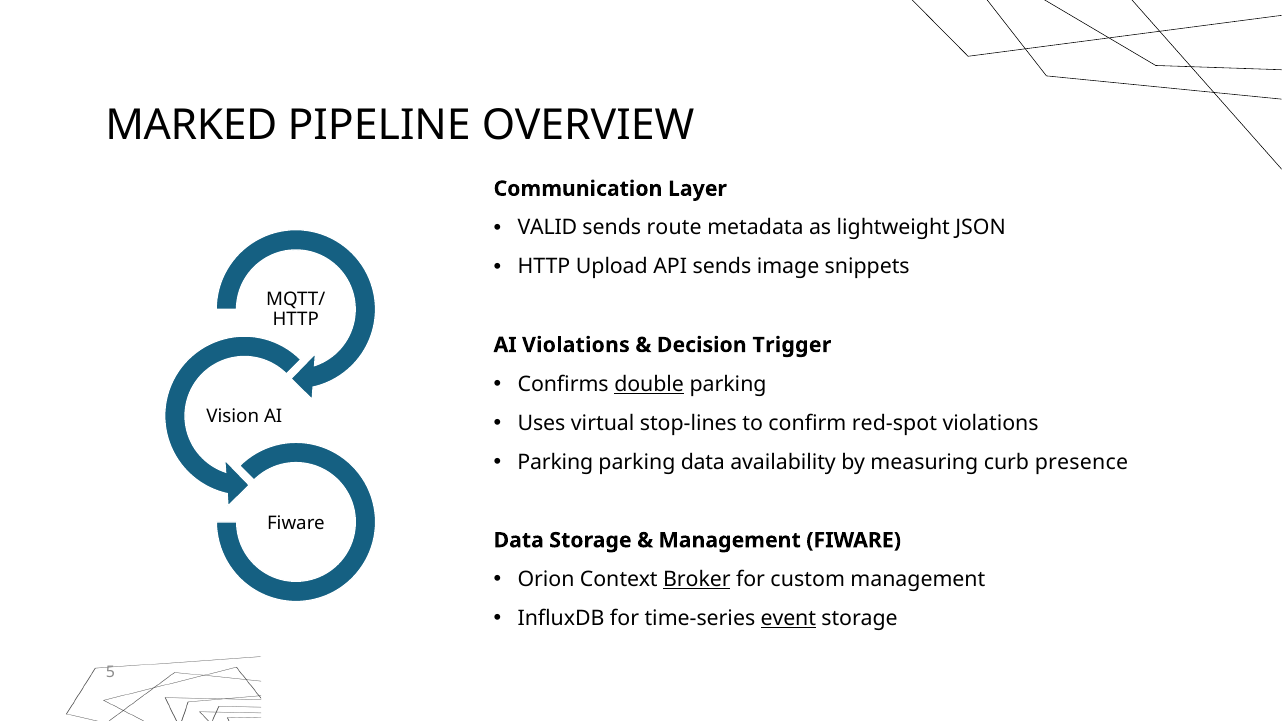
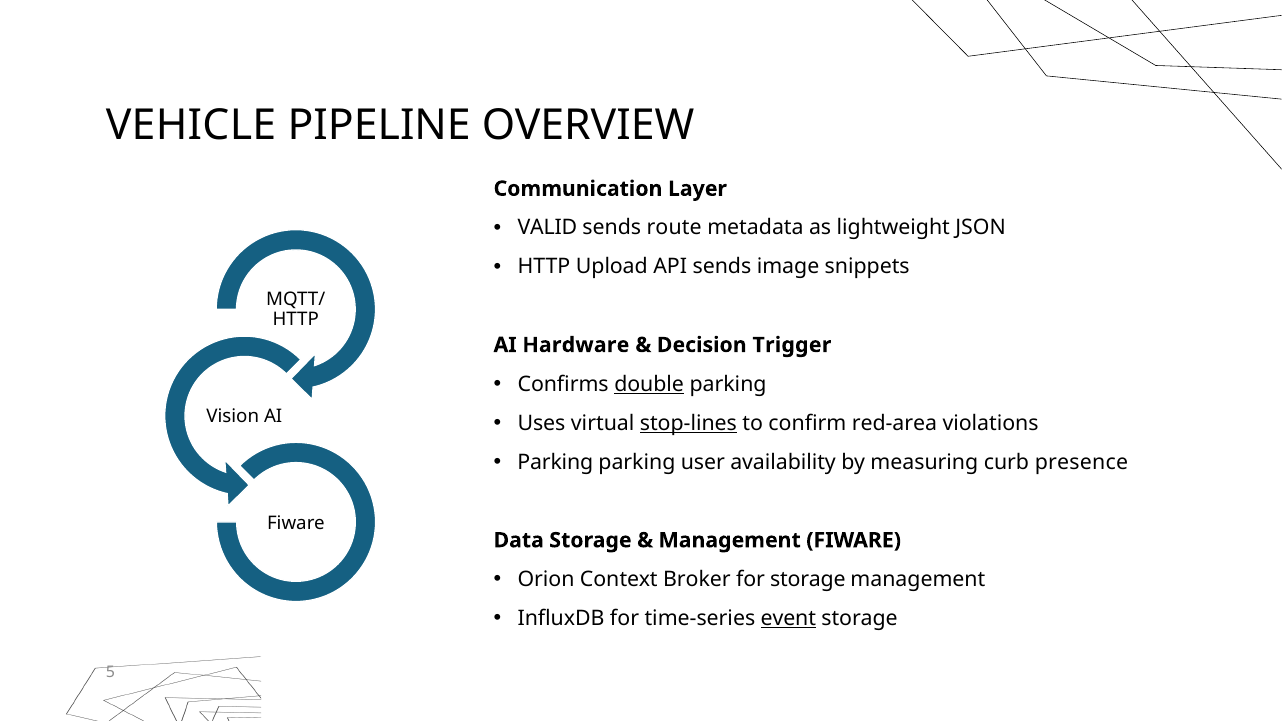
MARKED: MARKED -> VEHICLE (191, 125)
AI Violations: Violations -> Hardware (576, 345)
stop-lines underline: none -> present (688, 423)
red-spot: red-spot -> red-area (894, 423)
parking data: data -> user (703, 462)
Broker underline: present -> none (697, 579)
for custom: custom -> storage (808, 579)
